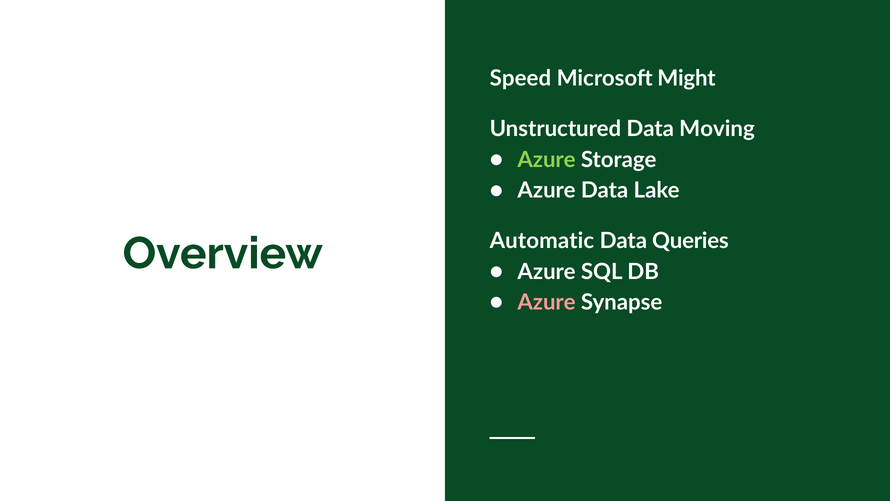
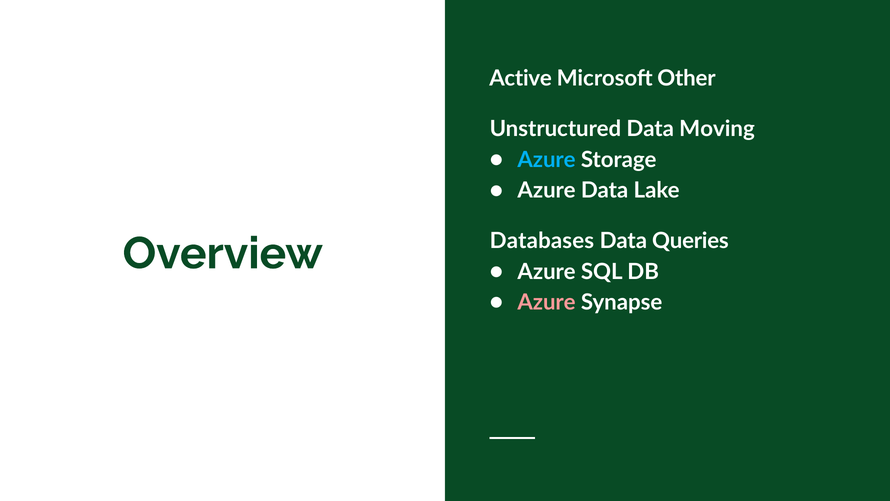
Speed: Speed -> Active (521, 79)
Might: Might -> Other (686, 79)
Azure colour: light green -> light blue (547, 160)
Automatic: Automatic -> Databases (542, 241)
